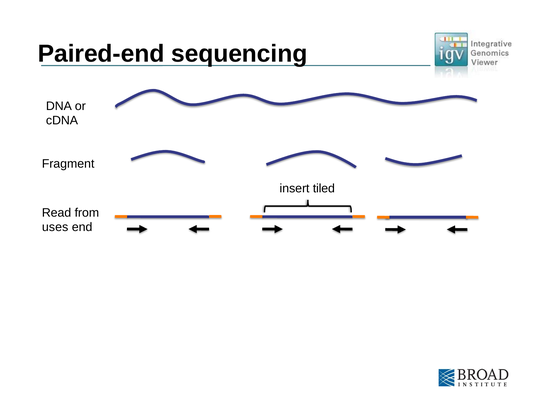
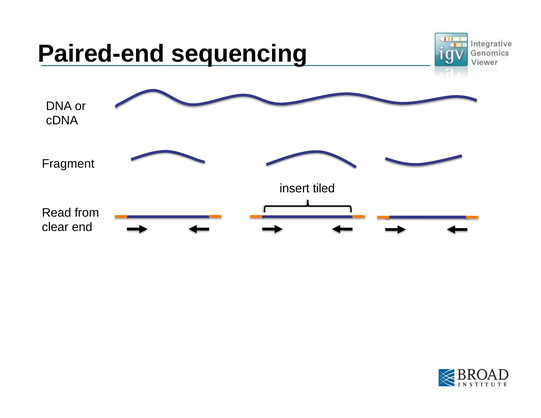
uses: uses -> clear (55, 227)
